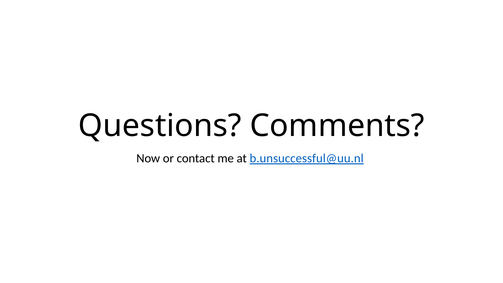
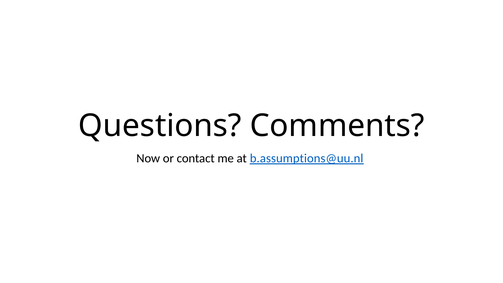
b.unsuccessful@uu.nl: b.unsuccessful@uu.nl -> b.assumptions@uu.nl (307, 158)
